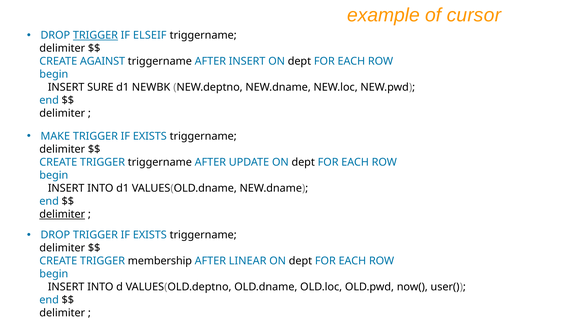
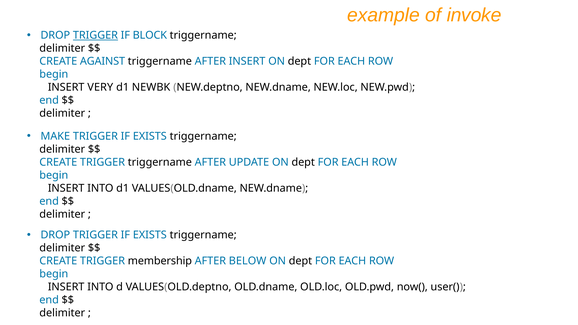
cursor: cursor -> invoke (474, 15)
ELSEIF: ELSEIF -> BLOCK (150, 35)
SURE: SURE -> VERY (100, 87)
delimiter underline: present -> none (62, 214)
LINEAR: LINEAR -> BELOW (248, 261)
